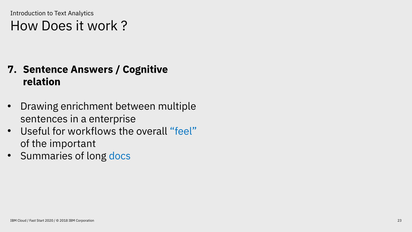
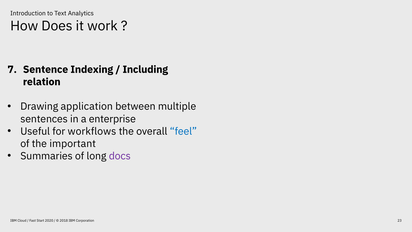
Answers: Answers -> Indexing (92, 69)
Cognitive: Cognitive -> Including (145, 69)
enrichment: enrichment -> application (87, 106)
docs colour: blue -> purple (120, 156)
